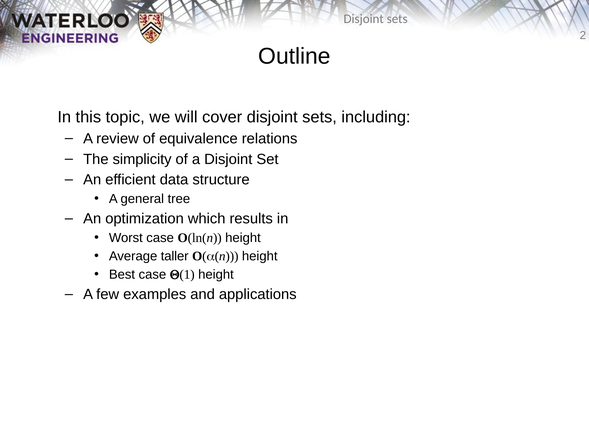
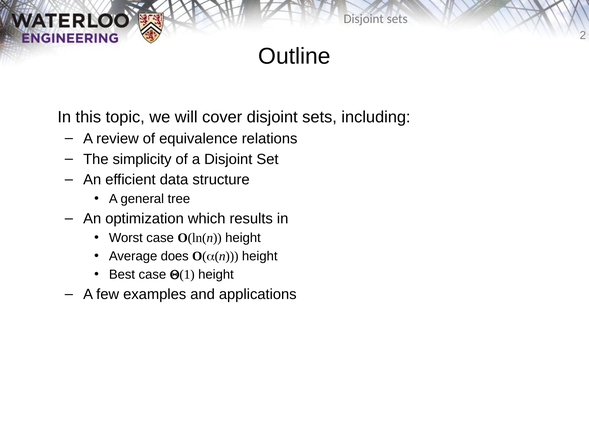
taller: taller -> does (175, 256)
